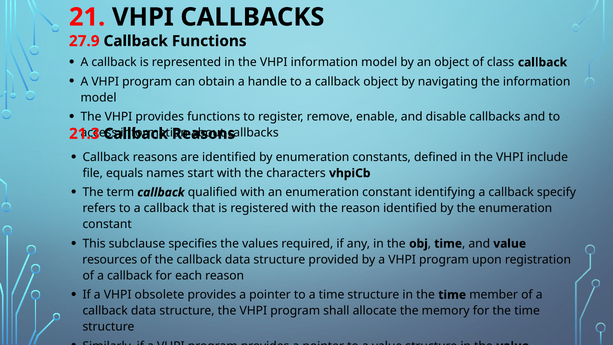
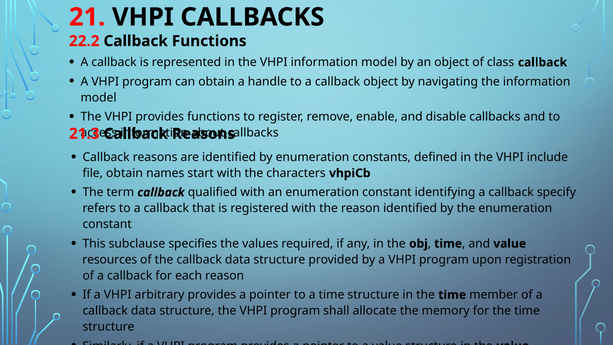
27.9: 27.9 -> 22.2 (84, 41)
file equals: equals -> obtain (125, 173)
obsolete: obsolete -> arbitrary (160, 295)
